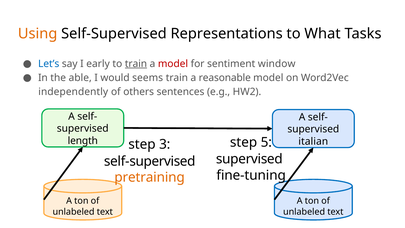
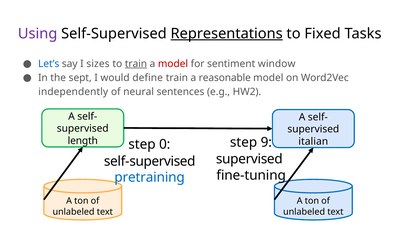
Using colour: orange -> purple (38, 34)
Representations underline: none -> present (227, 34)
What: What -> Fixed (323, 34)
early: early -> sizes (98, 64)
able: able -> sept (80, 78)
seems: seems -> define (148, 78)
others: others -> neural (139, 92)
3: 3 -> 0 (165, 144)
5: 5 -> 9 (266, 142)
pretraining colour: orange -> blue (150, 177)
